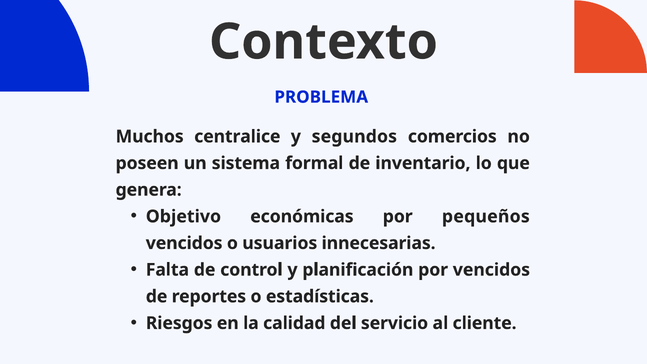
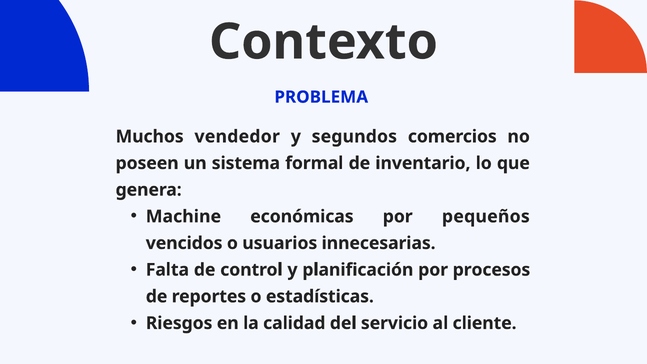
centralice: centralice -> vendedor (237, 136)
Objetivo: Objetivo -> Machine (183, 216)
por vencidos: vencidos -> procesos (491, 270)
